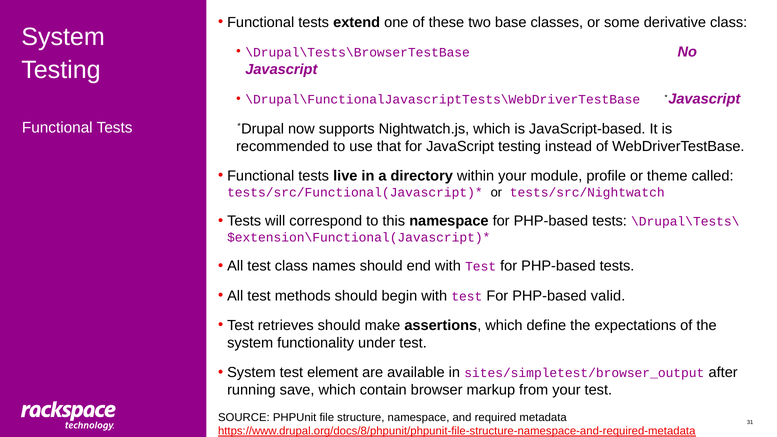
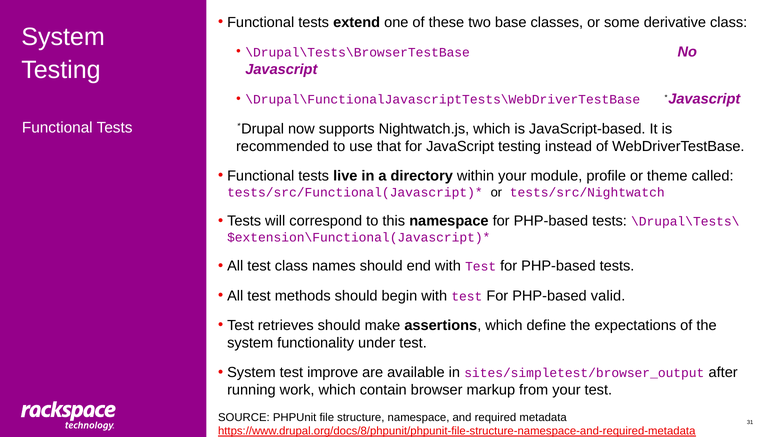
element: element -> improve (333, 373)
save: save -> work (297, 390)
